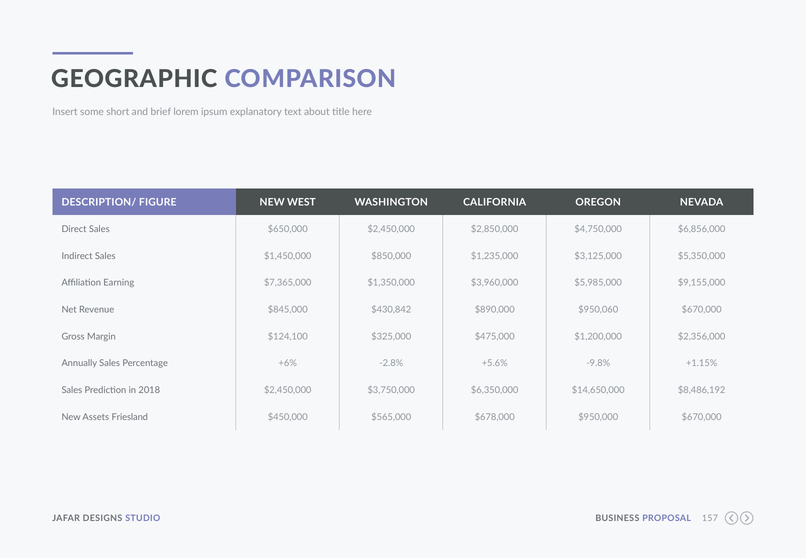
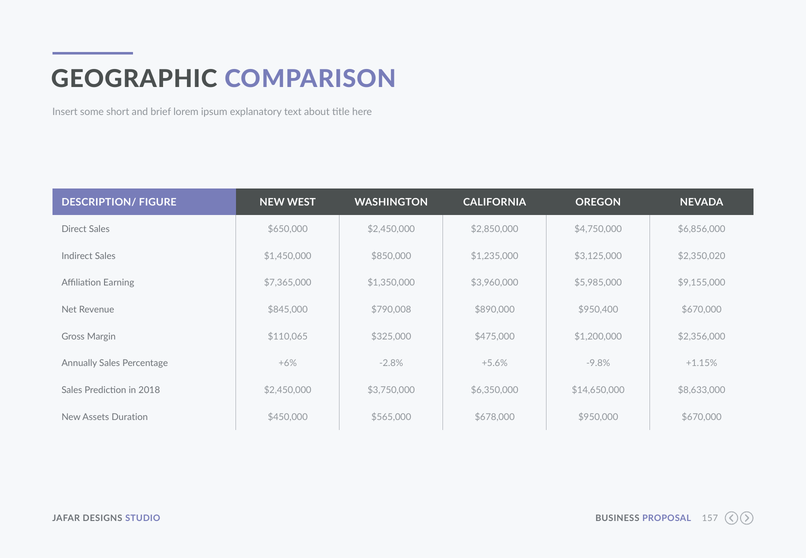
$5,350,000: $5,350,000 -> $2,350,020 (702, 256)
$430,842: $430,842 -> $790,008 (391, 310)
$950,060: $950,060 -> $950,400 (598, 310)
$124,100: $124,100 -> $110,065 (288, 337)
$8,486,192: $8,486,192 -> $8,633,000 (702, 390)
Friesland: Friesland -> Duration (130, 417)
